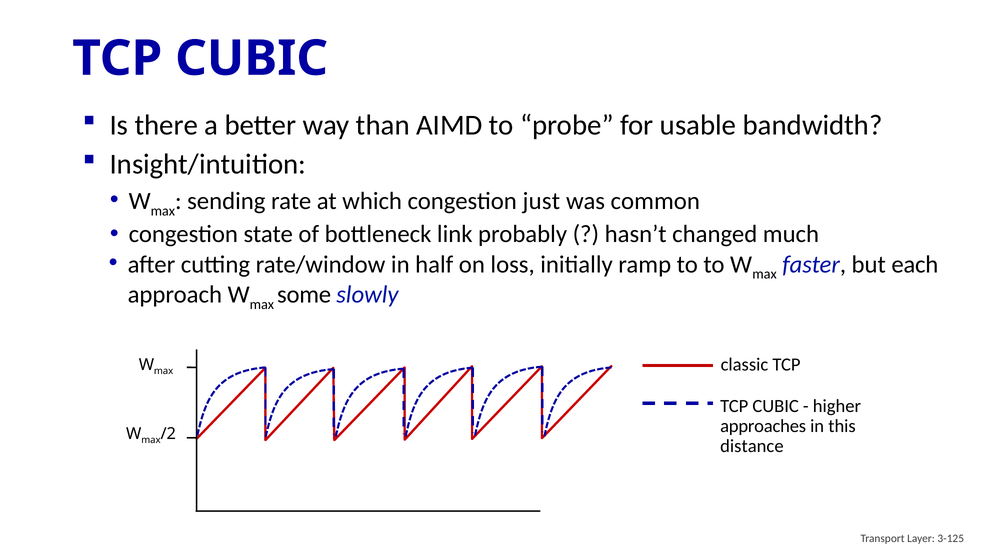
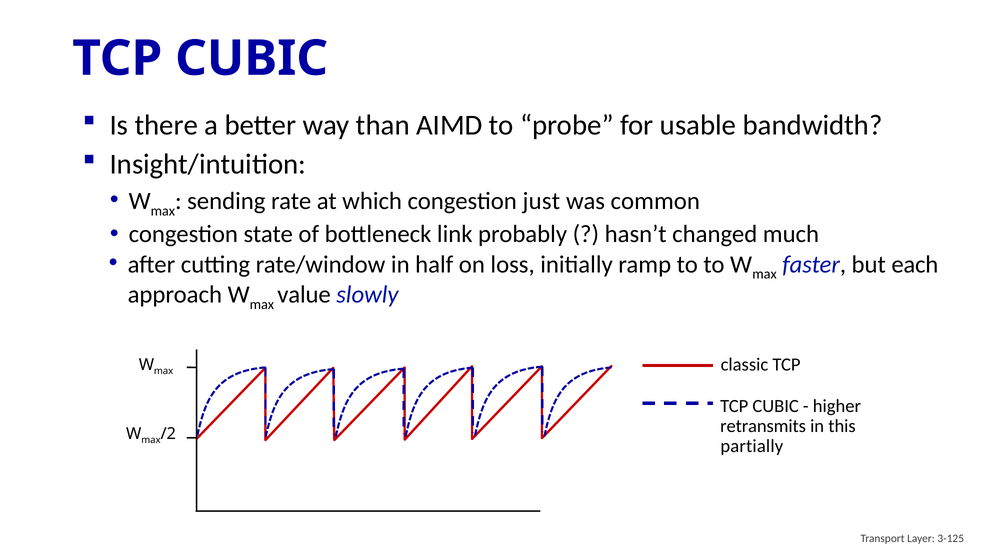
some: some -> value (304, 295)
approaches: approaches -> retransmits (763, 426)
distance: distance -> partially (752, 446)
